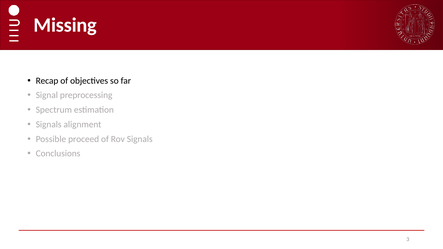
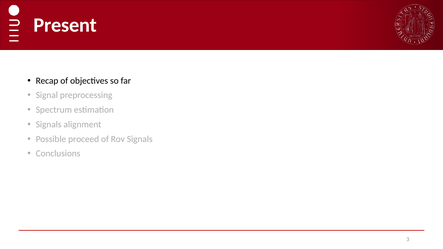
Missing: Missing -> Present (65, 25)
